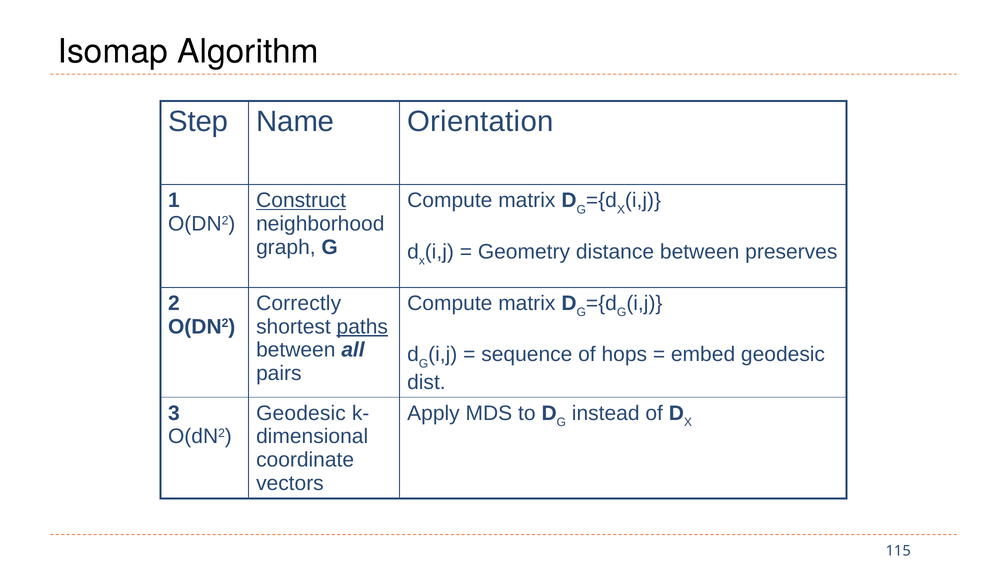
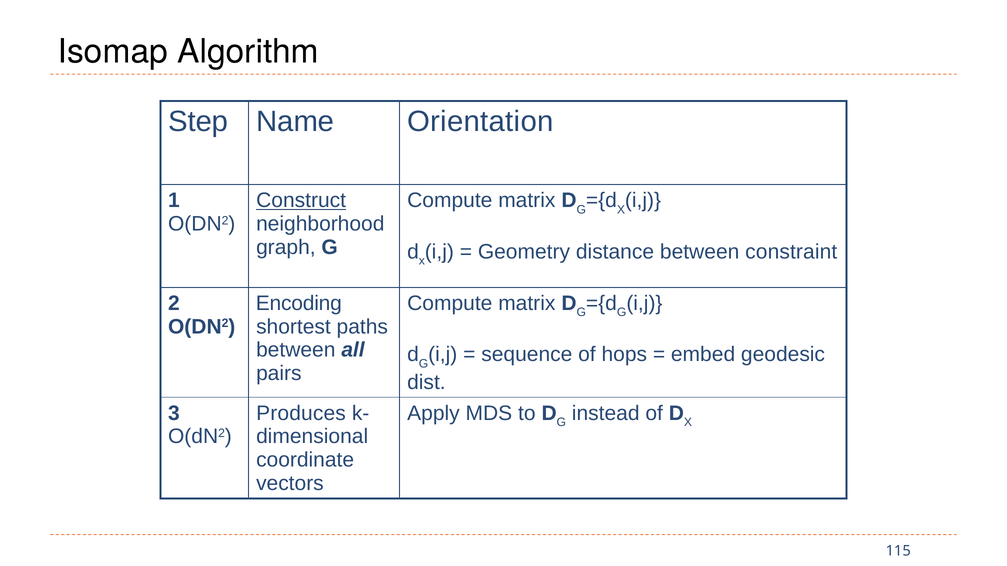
preserves: preserves -> constraint (791, 252)
Correctly: Correctly -> Encoding (299, 303)
paths underline: present -> none (362, 327)
Geodesic: Geodesic -> Produces (301, 413)
